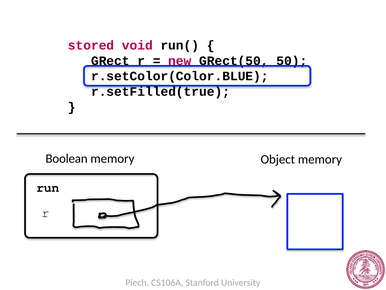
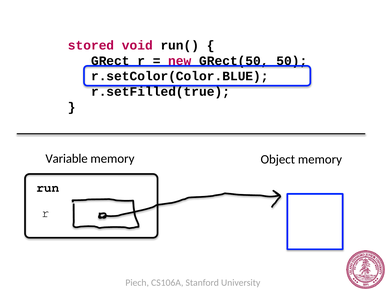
Boolean: Boolean -> Variable (67, 158)
